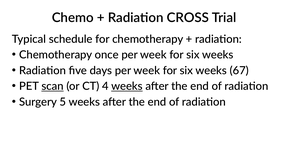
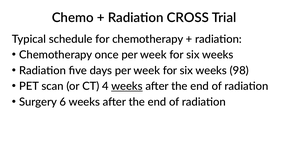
67: 67 -> 98 (239, 71)
scan underline: present -> none (53, 87)
5: 5 -> 6 (63, 102)
